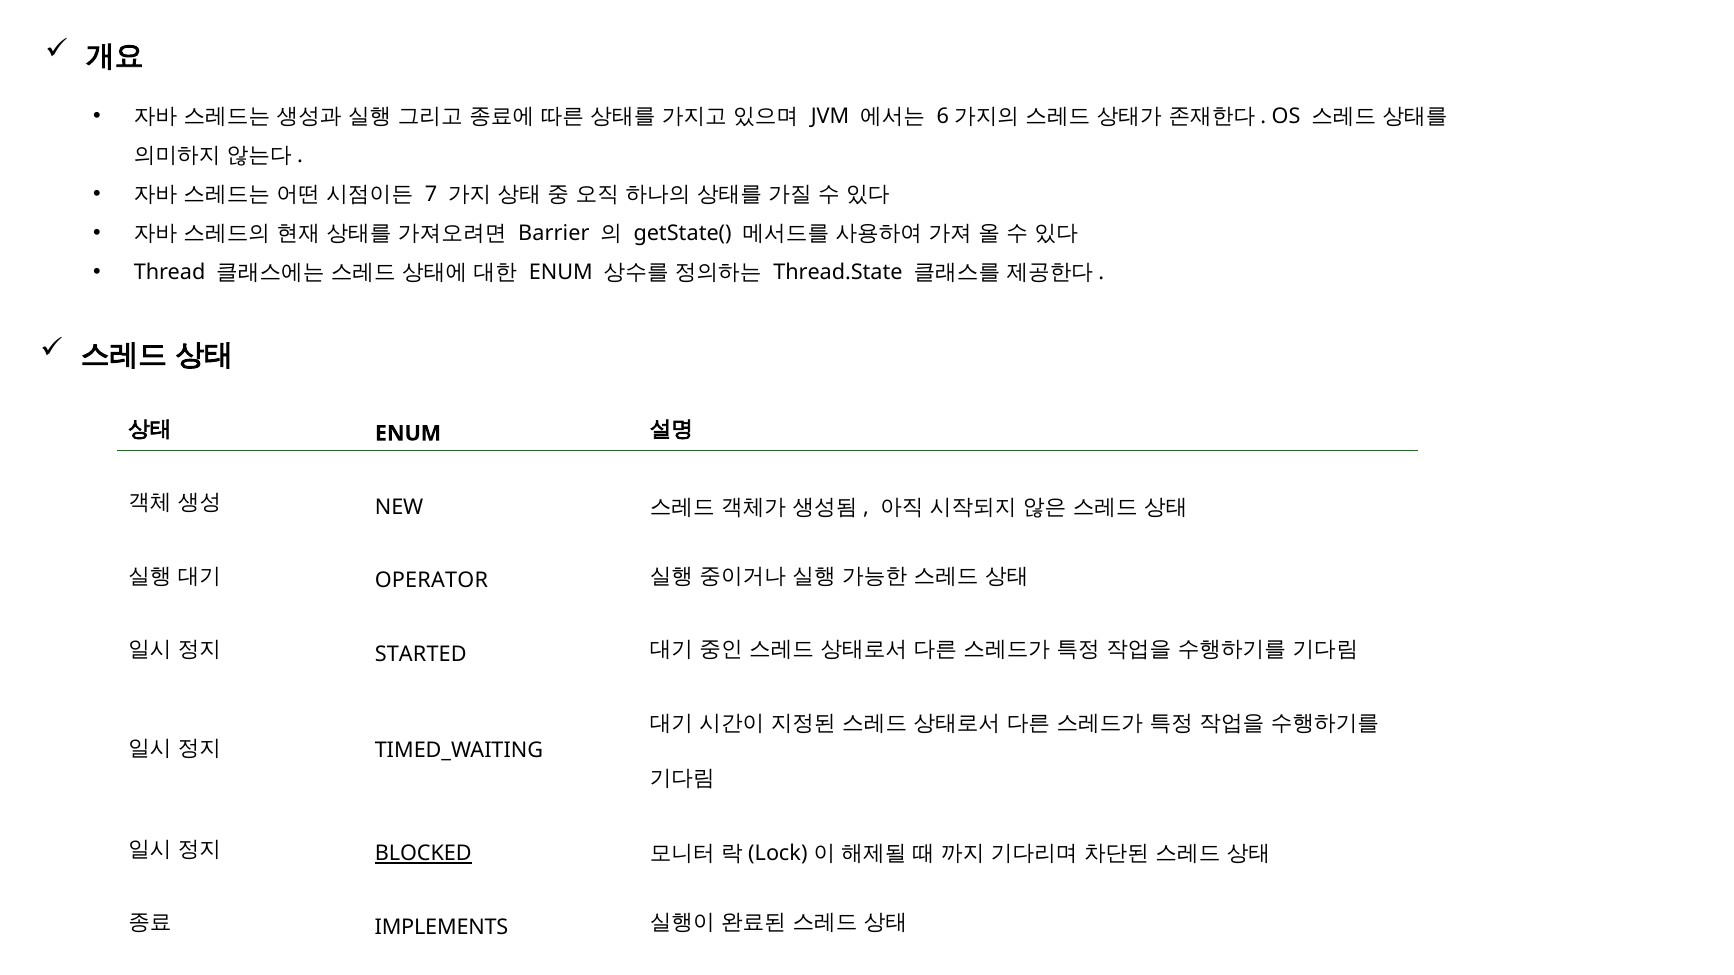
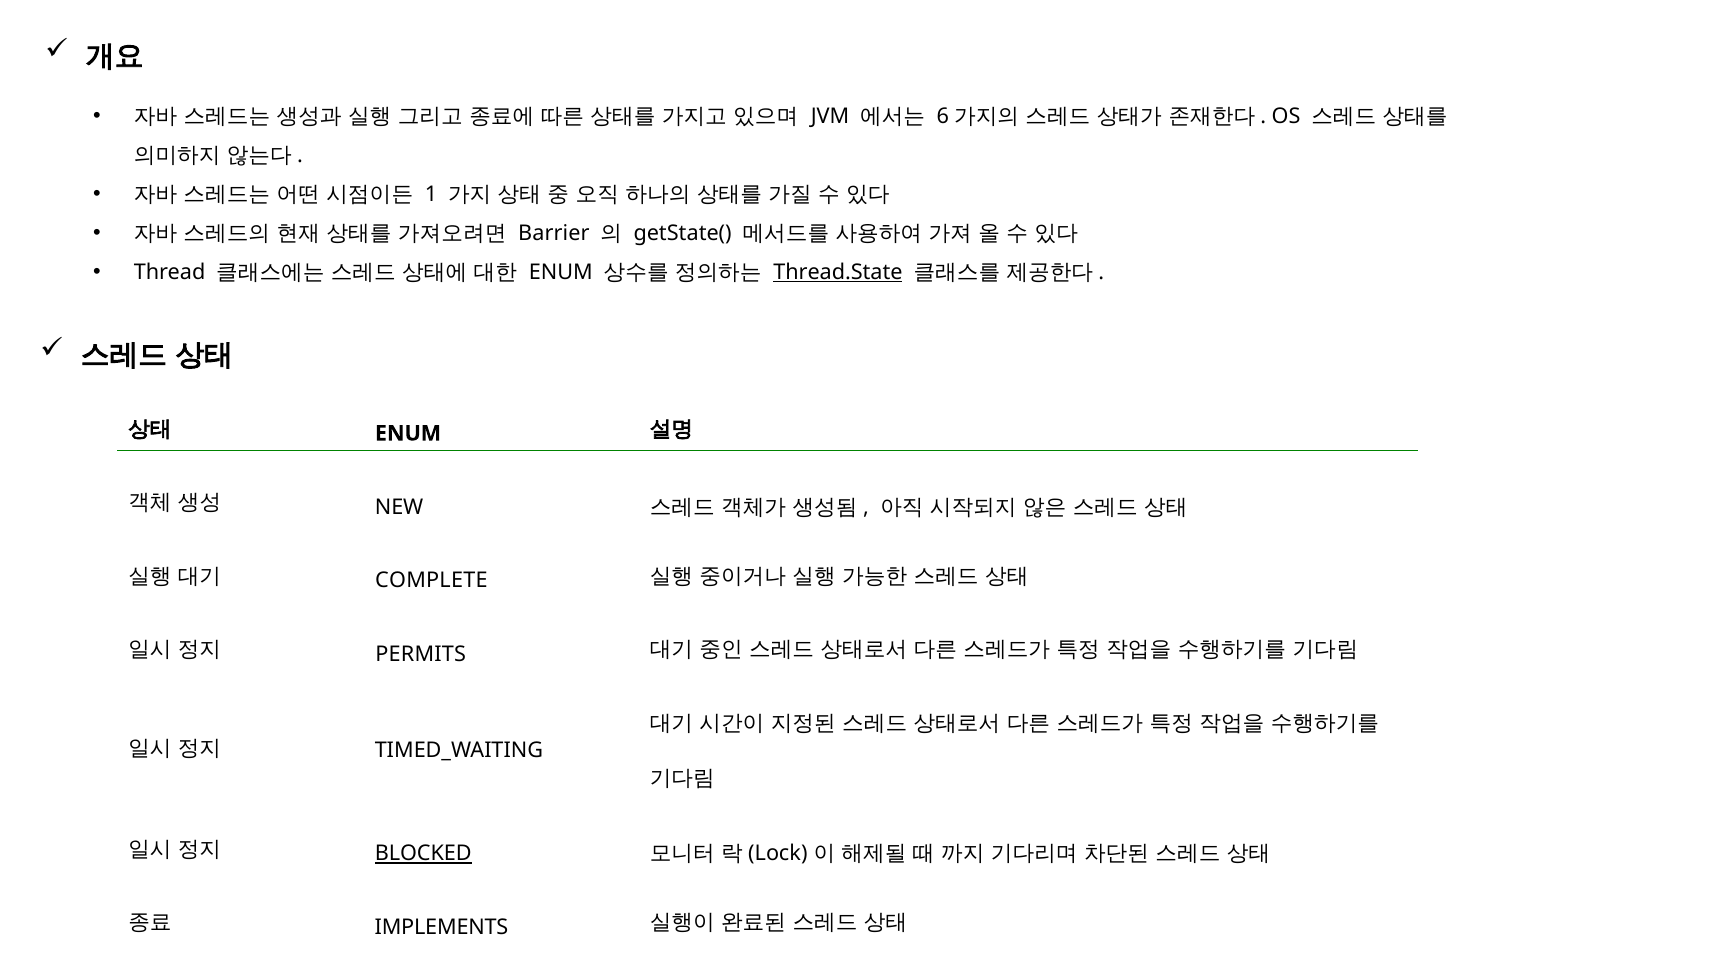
7: 7 -> 1 (431, 195)
Thread.State underline: none -> present (838, 273)
OPERATOR: OPERATOR -> COMPLETE (431, 581)
STARTED: STARTED -> PERMITS (421, 655)
